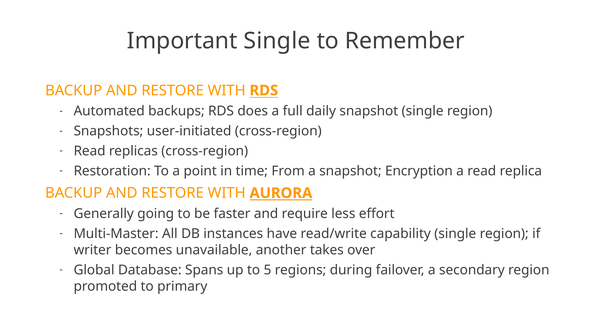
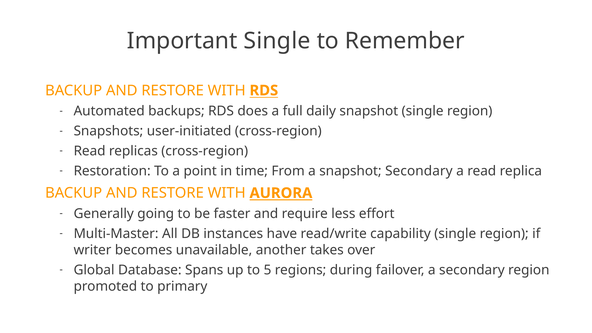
snapshot Encryption: Encryption -> Secondary (419, 171)
